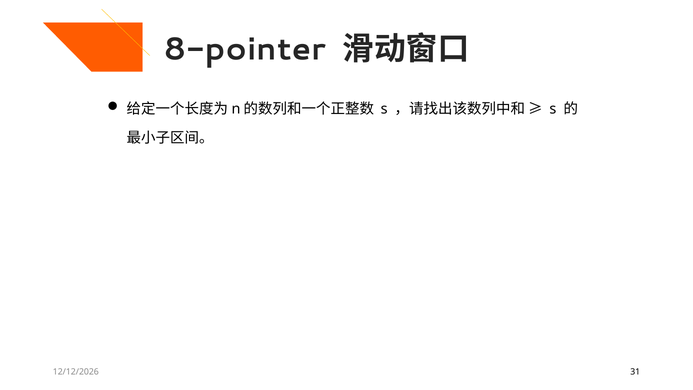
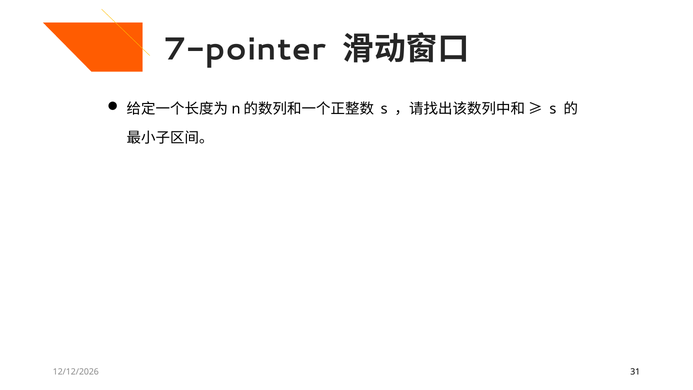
8-pointer: 8-pointer -> 7-pointer (245, 49)
